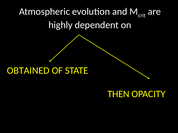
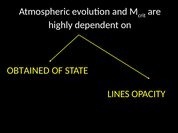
THEN: THEN -> LINES (119, 94)
